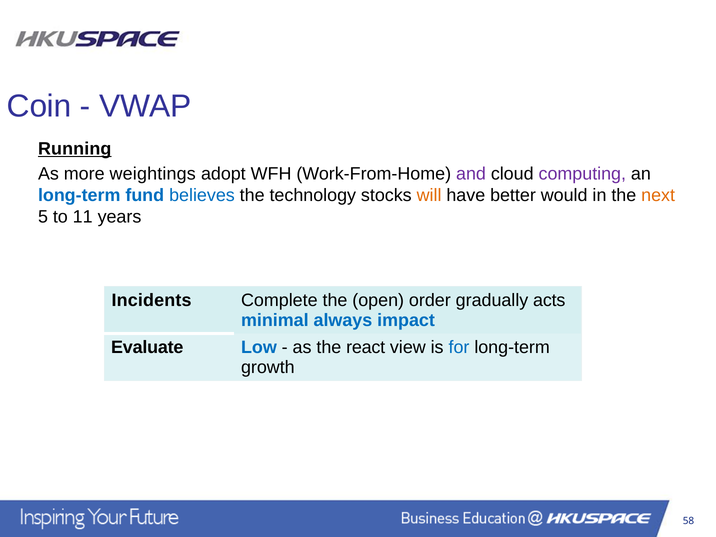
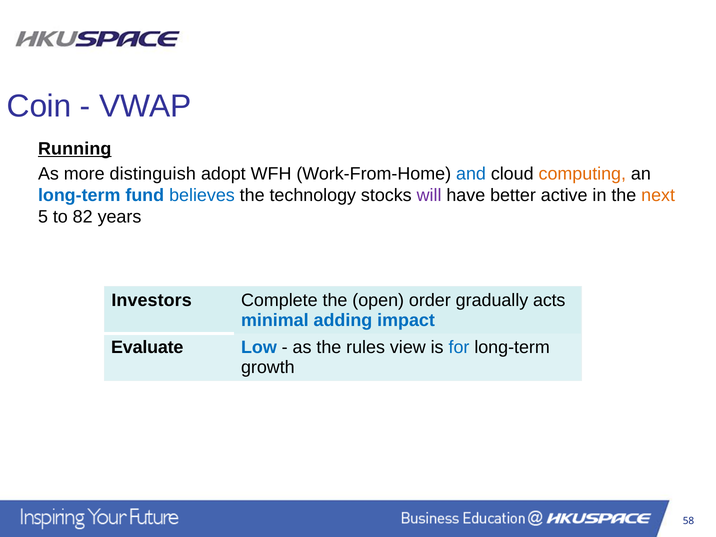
weightings: weightings -> distinguish (153, 174)
and colour: purple -> blue (471, 174)
computing colour: purple -> orange (582, 174)
will colour: orange -> purple (429, 195)
would: would -> active (564, 195)
11: 11 -> 82 (83, 217)
Incidents: Incidents -> Investors (152, 300)
always: always -> adding (343, 320)
react: react -> rules (366, 347)
